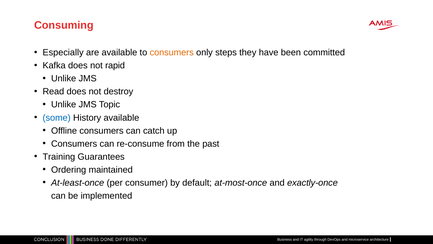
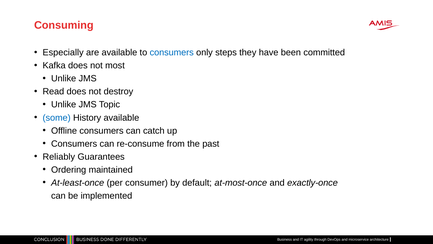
consumers colour: orange -> blue (172, 53)
rapid: rapid -> most (115, 66)
Training: Training -> Reliably (59, 156)
